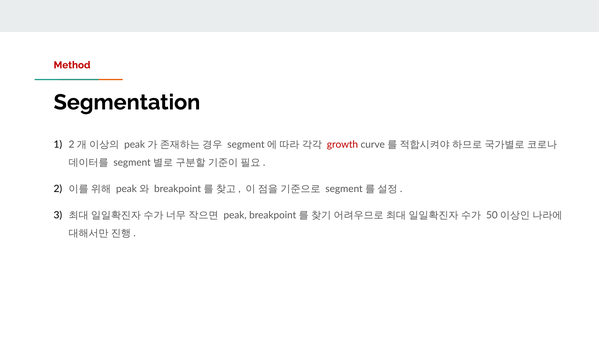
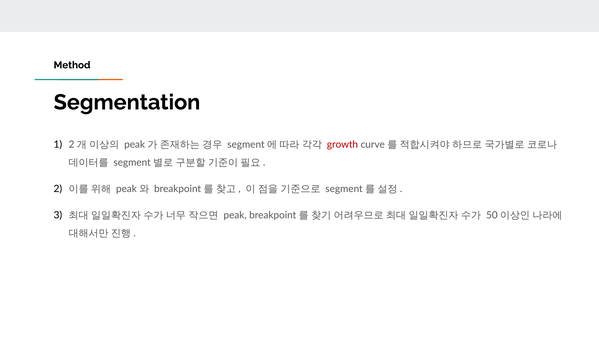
Method colour: red -> black (72, 65)
